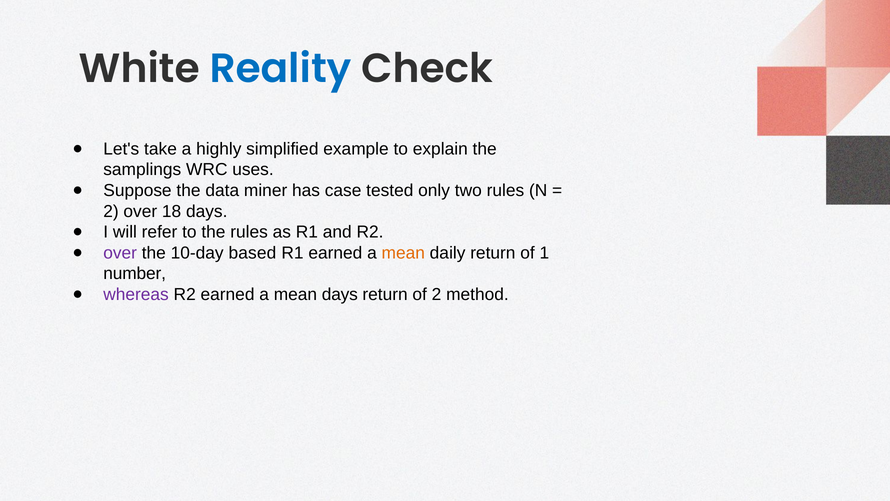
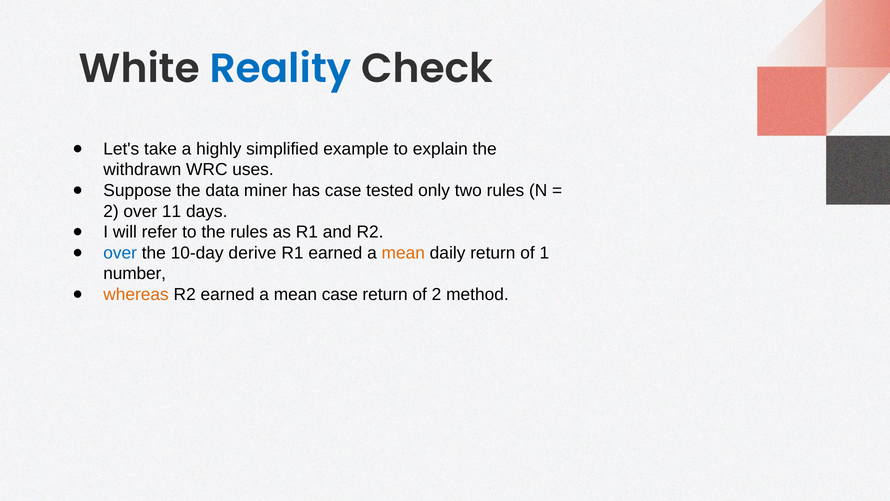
samplings: samplings -> withdrawn (142, 170)
18: 18 -> 11 (172, 211)
over colour: purple -> blue (120, 253)
based: based -> derive (252, 253)
whereas colour: purple -> orange (136, 294)
mean days: days -> case (340, 294)
